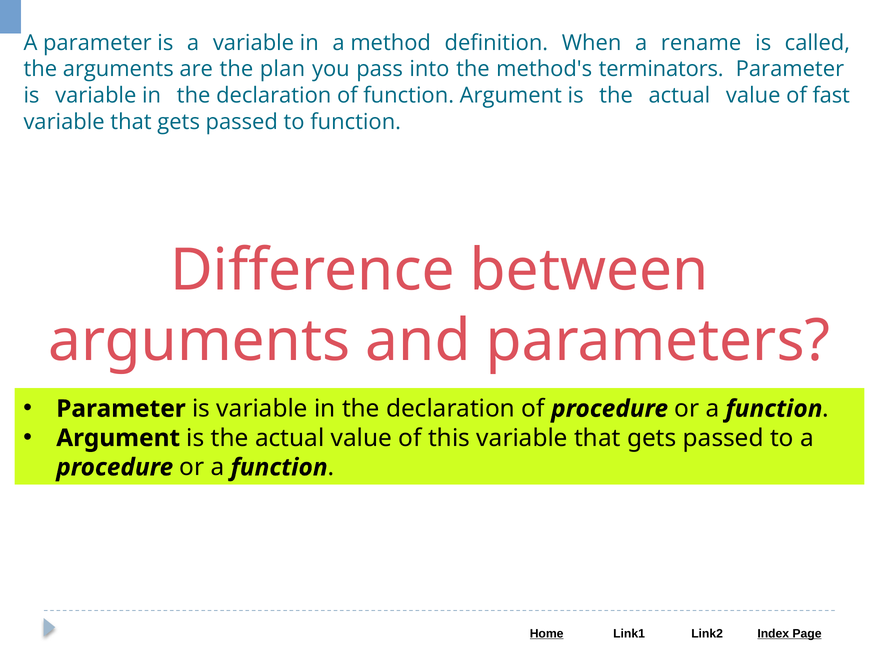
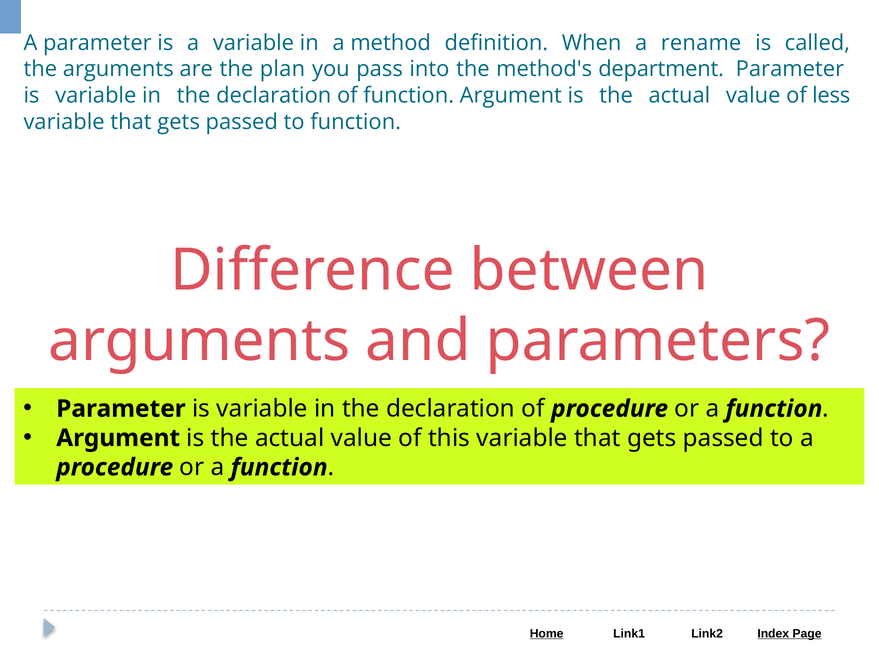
terminators: terminators -> department (661, 69)
fast: fast -> less (831, 96)
